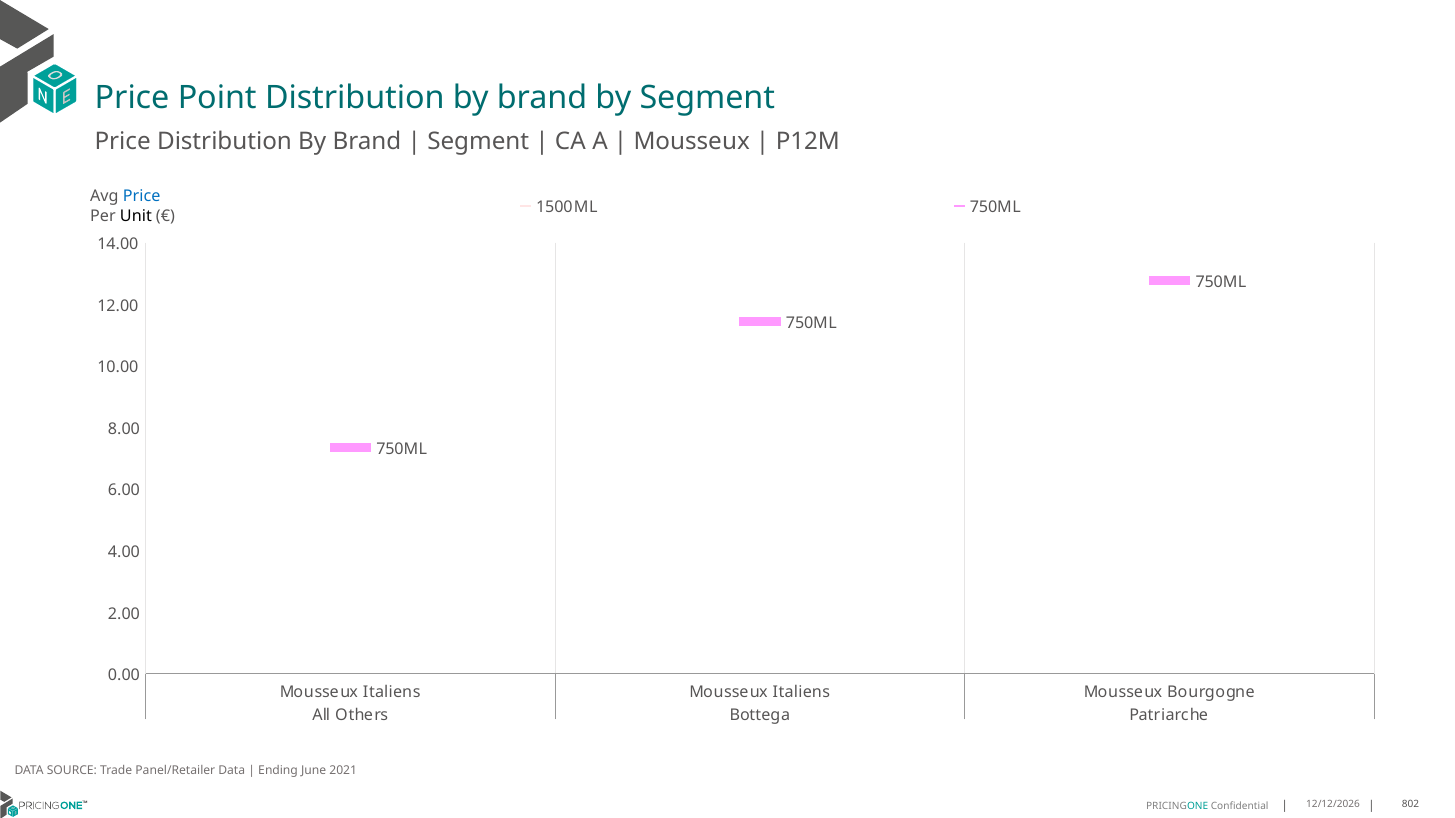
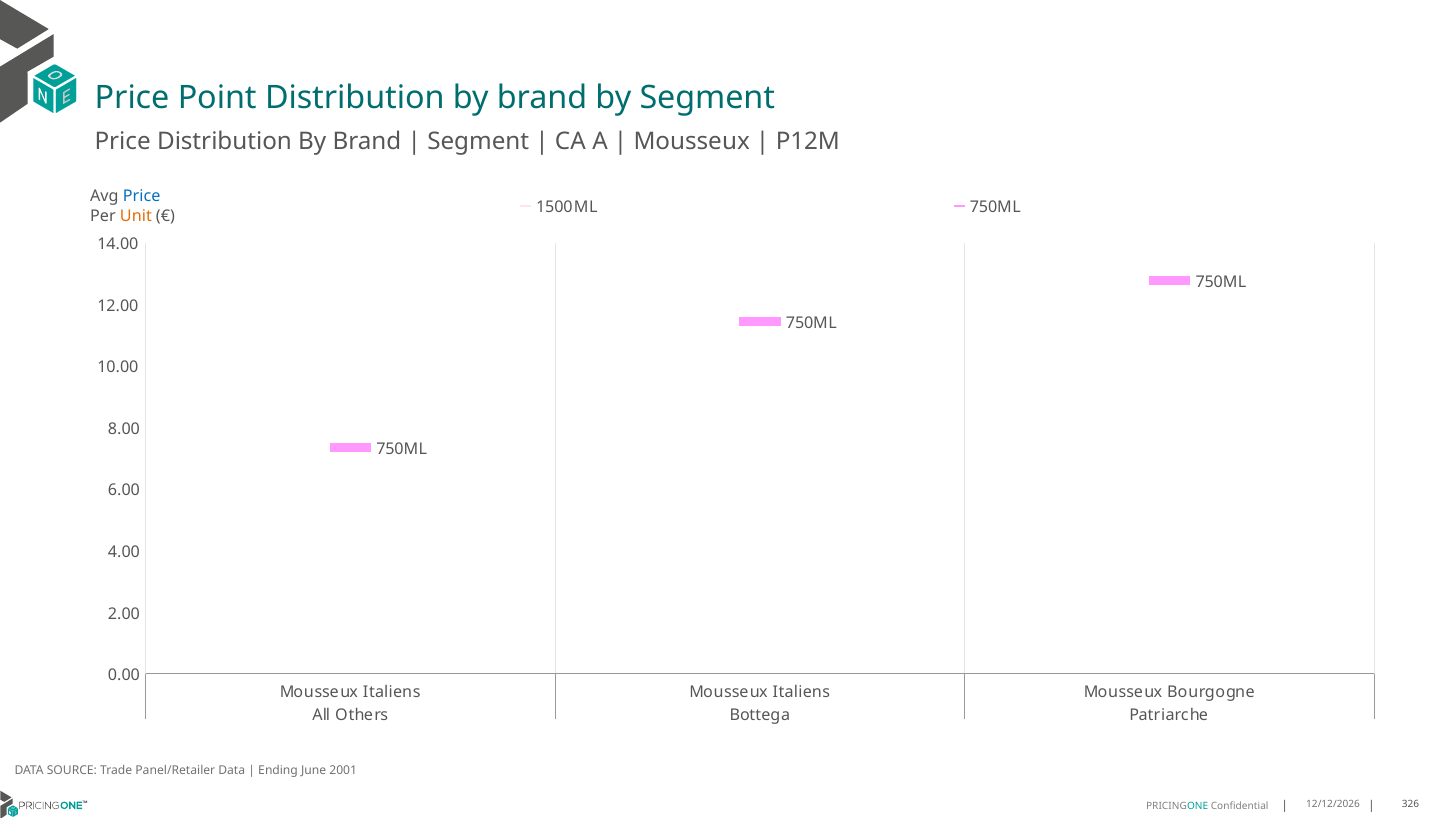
Unit colour: black -> orange (136, 216)
2021: 2021 -> 2001 (343, 771)
802: 802 -> 326 (1410, 805)
